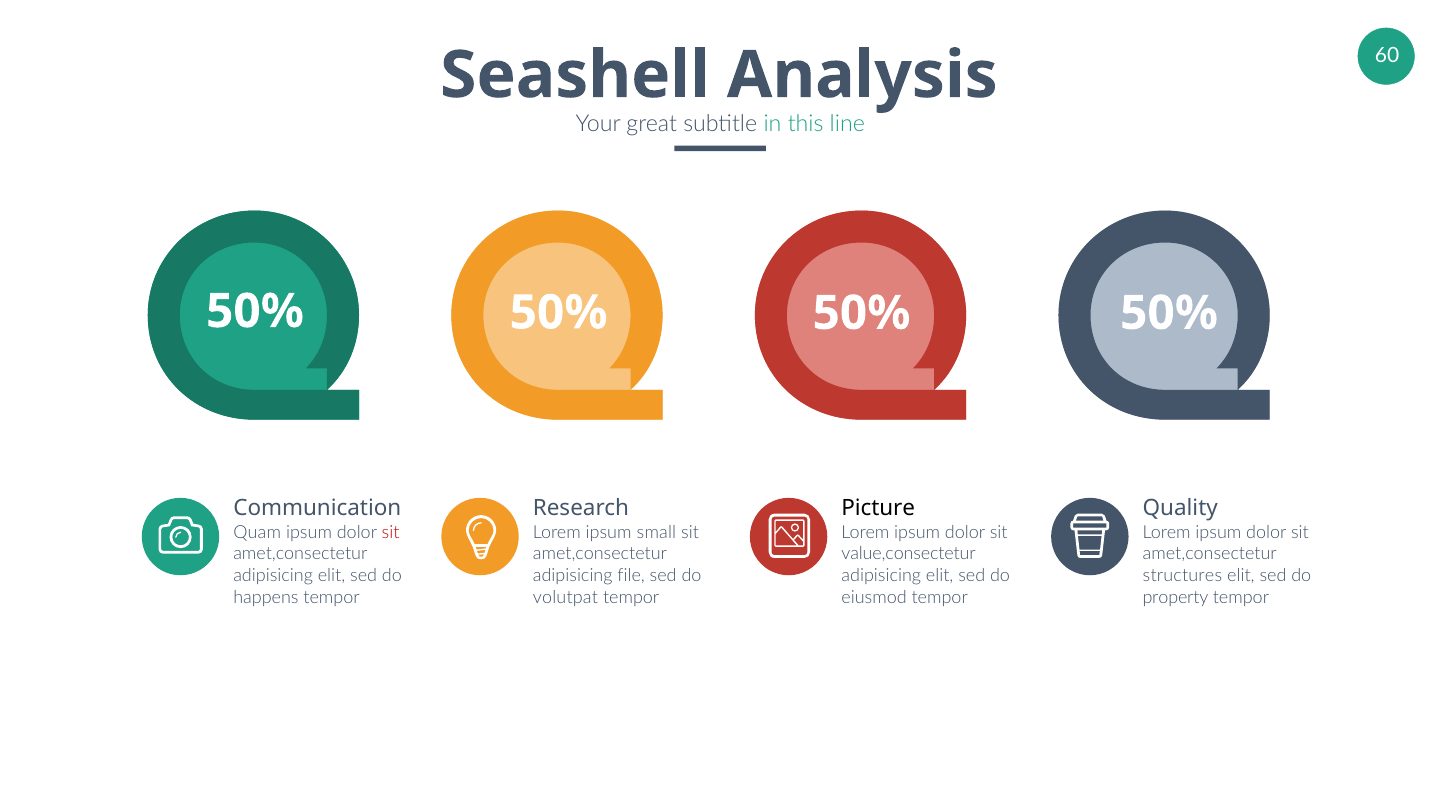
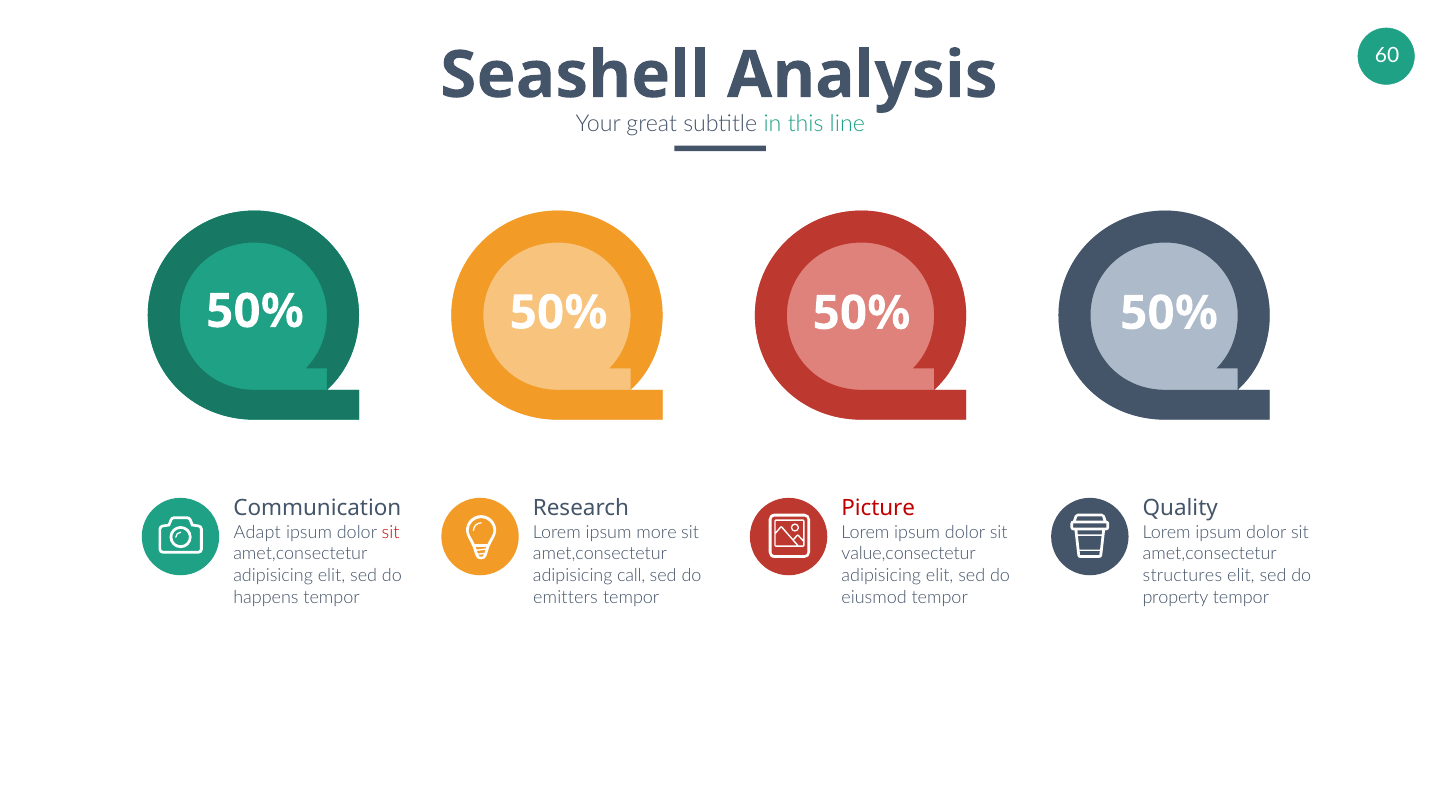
Picture colour: black -> red (878, 508)
Quam: Quam -> Adapt (257, 532)
small: small -> more (657, 532)
file: file -> call (631, 576)
volutpat: volutpat -> emitters (565, 597)
